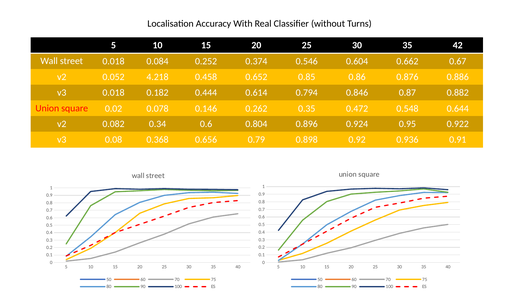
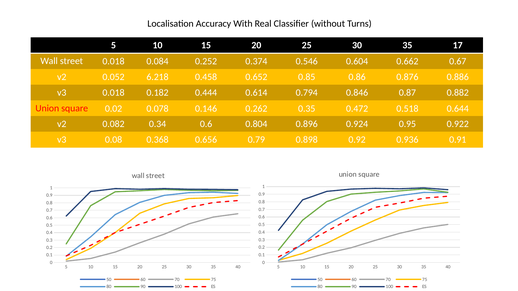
42: 42 -> 17 (458, 45)
4.218: 4.218 -> 6.218 (158, 77)
0.548: 0.548 -> 0.518 (407, 109)
